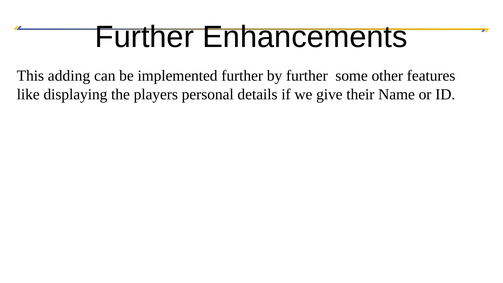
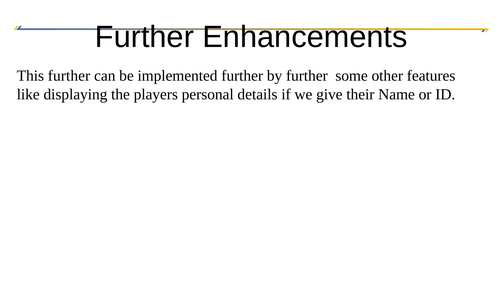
This adding: adding -> further (69, 76)
